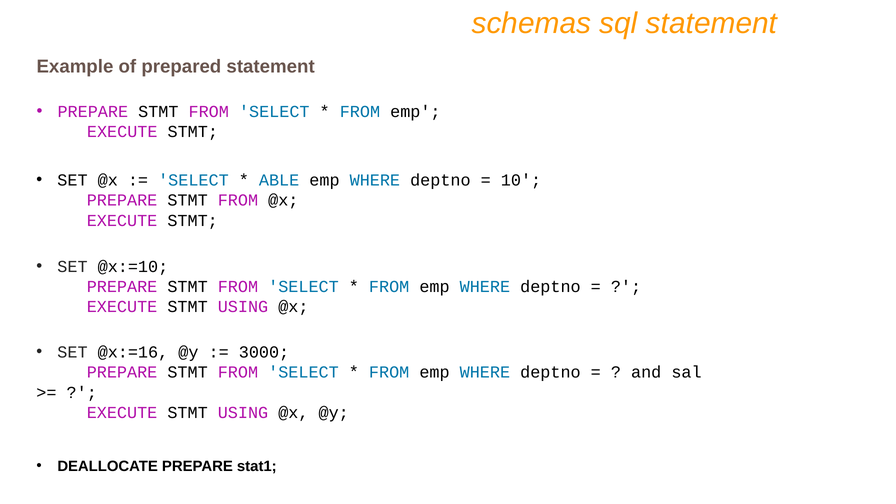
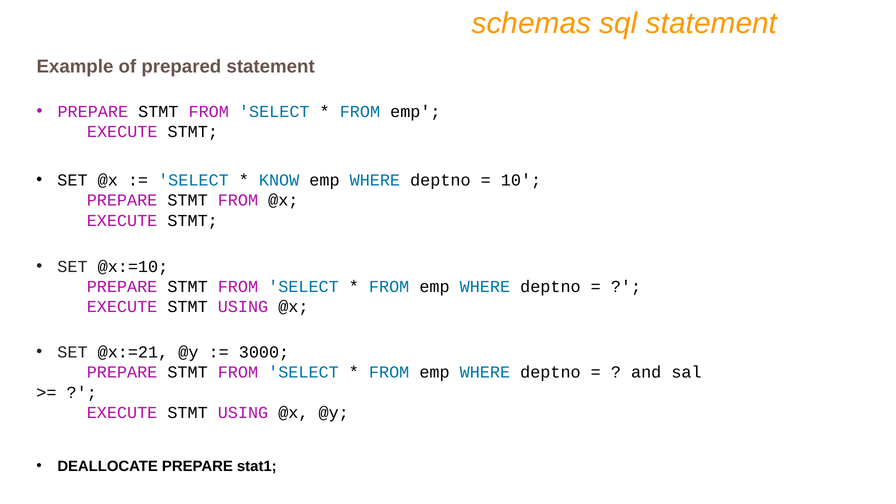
ABLE: ABLE -> KNOW (279, 180)
@x:=16: @x:=16 -> @x:=21 (133, 352)
